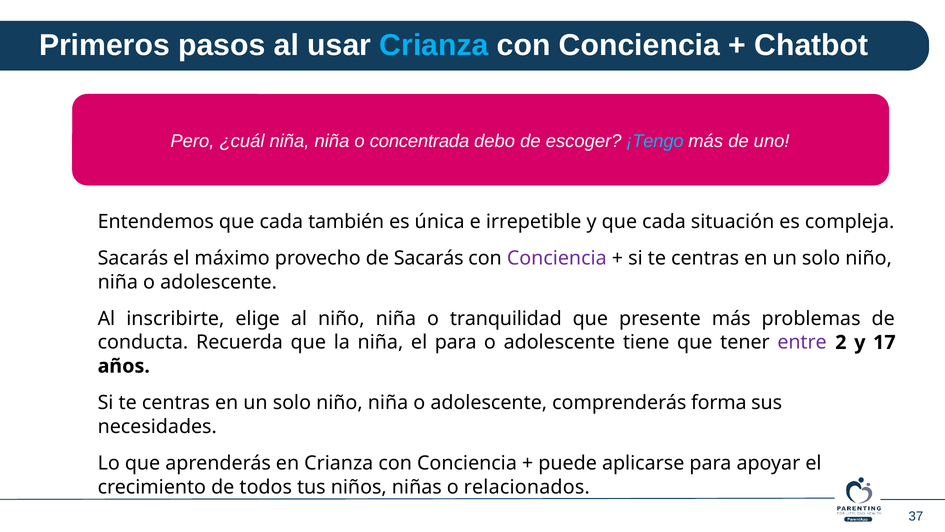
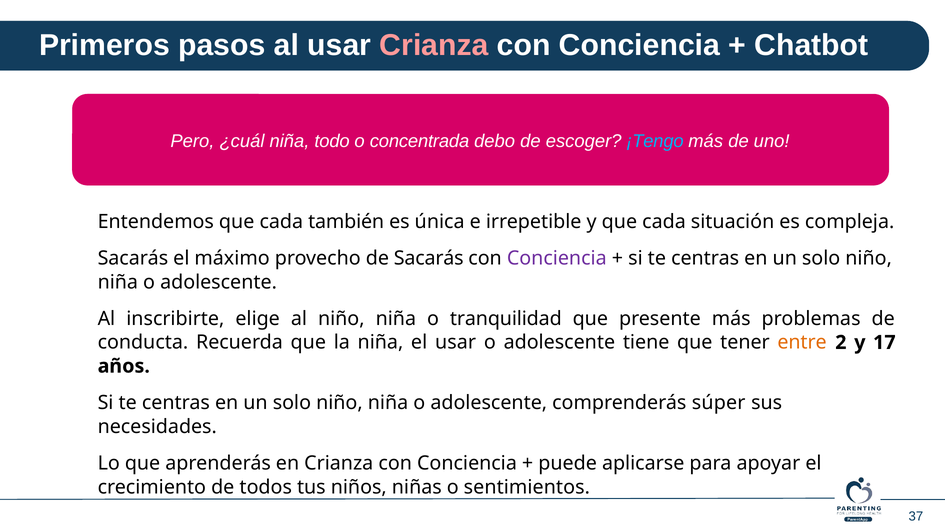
Crianza colour: light blue -> pink (434, 45)
niña niña: niña -> todo (332, 141)
el para: para -> usar (456, 342)
entre colour: purple -> orange (802, 342)
forma: forma -> súper (719, 403)
relacionados: relacionados -> sentimientos (527, 487)
